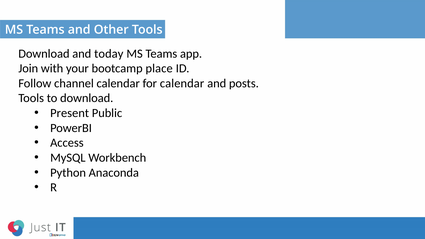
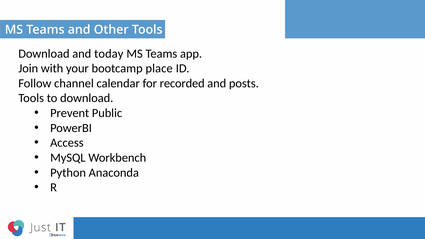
for calendar: calendar -> recorded (182, 83)
Present: Present -> Prevent (70, 113)
